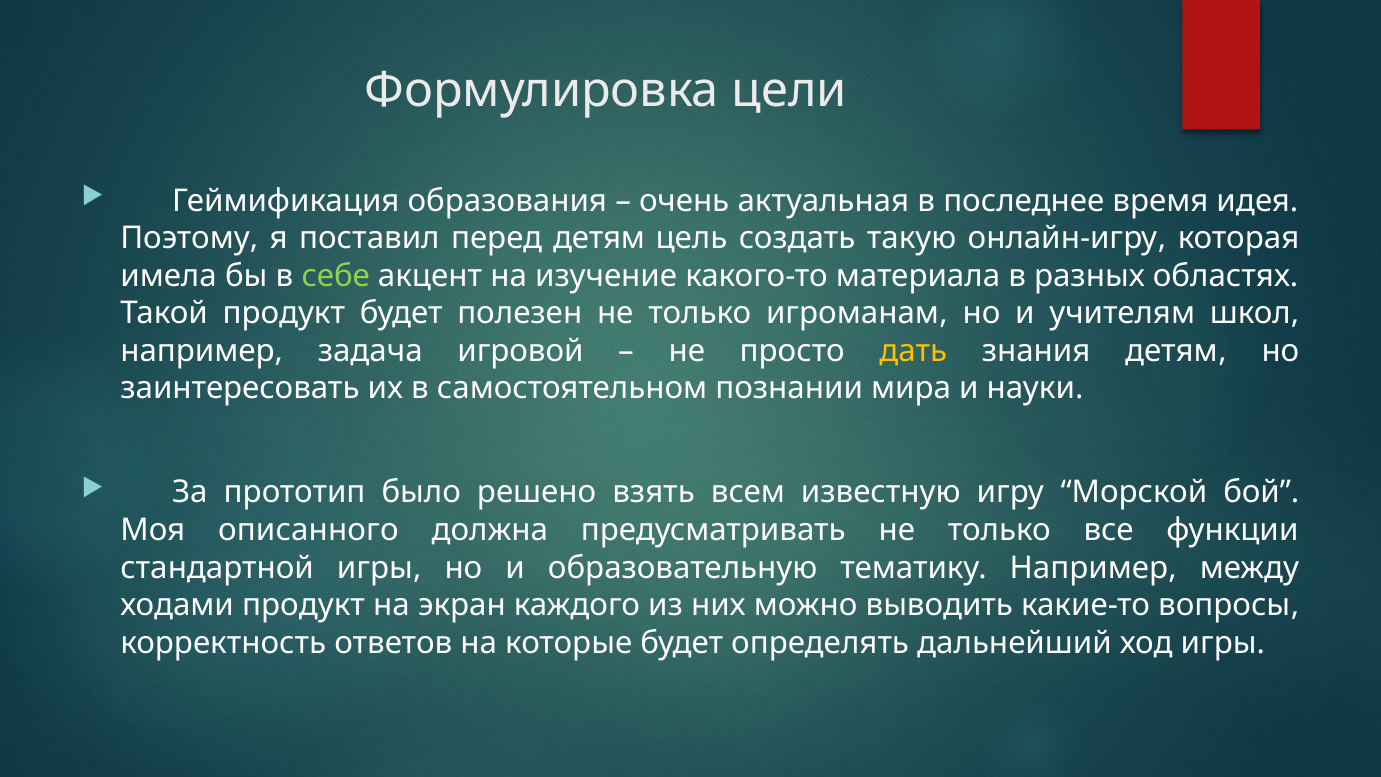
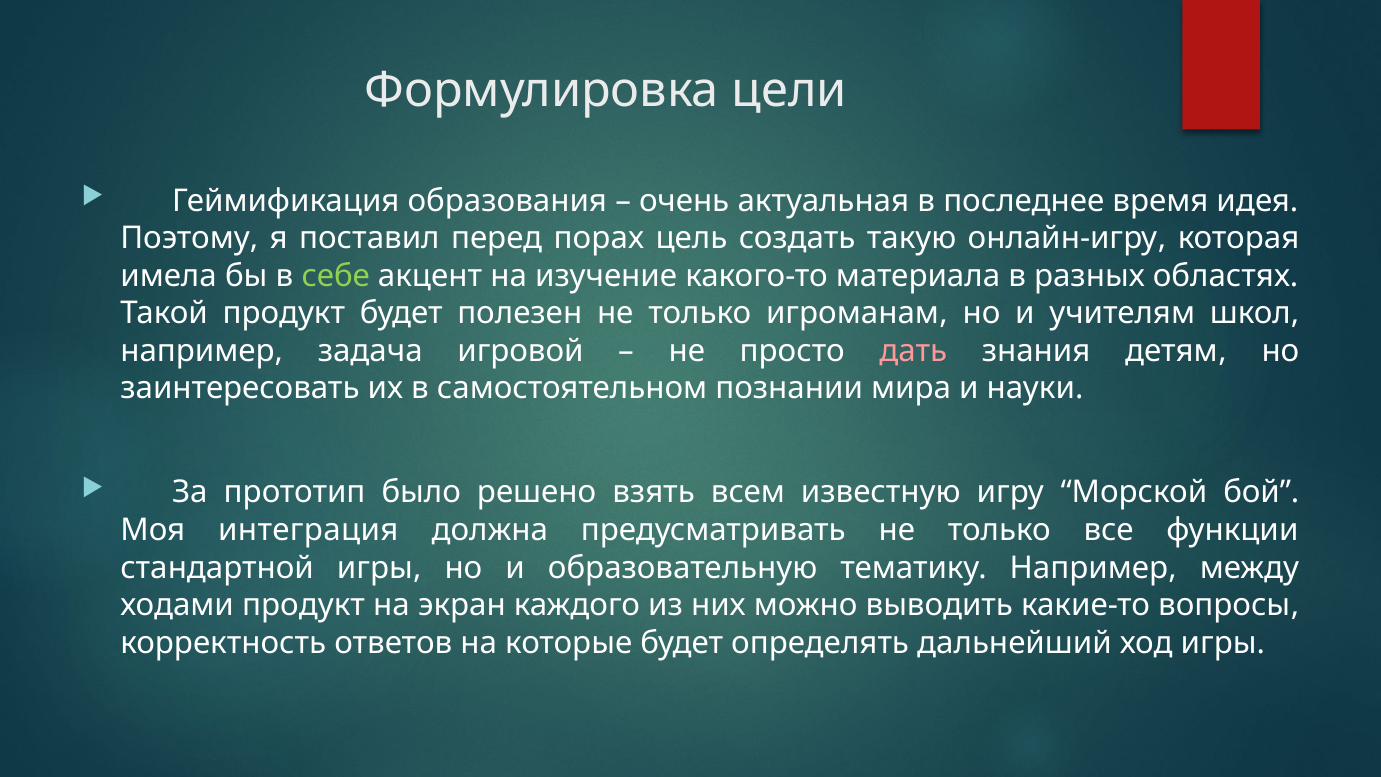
перед детям: детям -> порах (599, 238)
дать colour: yellow -> pink (913, 351)
описанного: описанного -> интеграция (308, 530)
